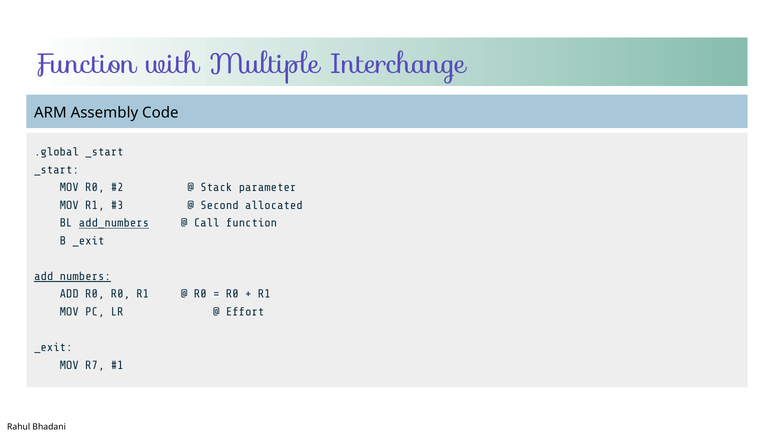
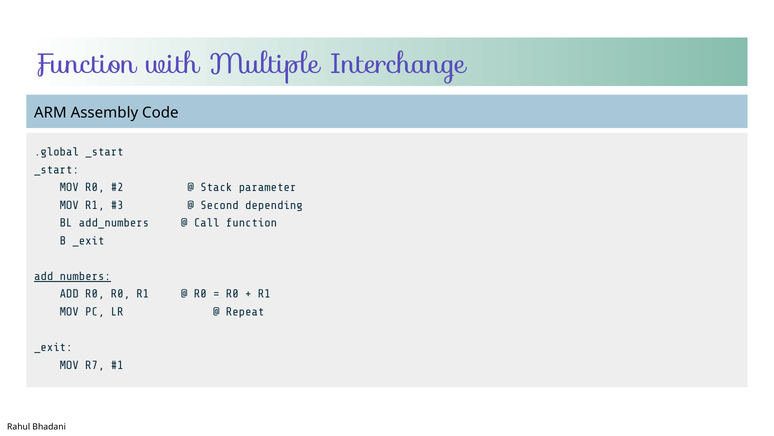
allocated: allocated -> depending (274, 205)
add_numbers underline: present -> none (114, 223)
Effort: Effort -> Repeat (245, 311)
